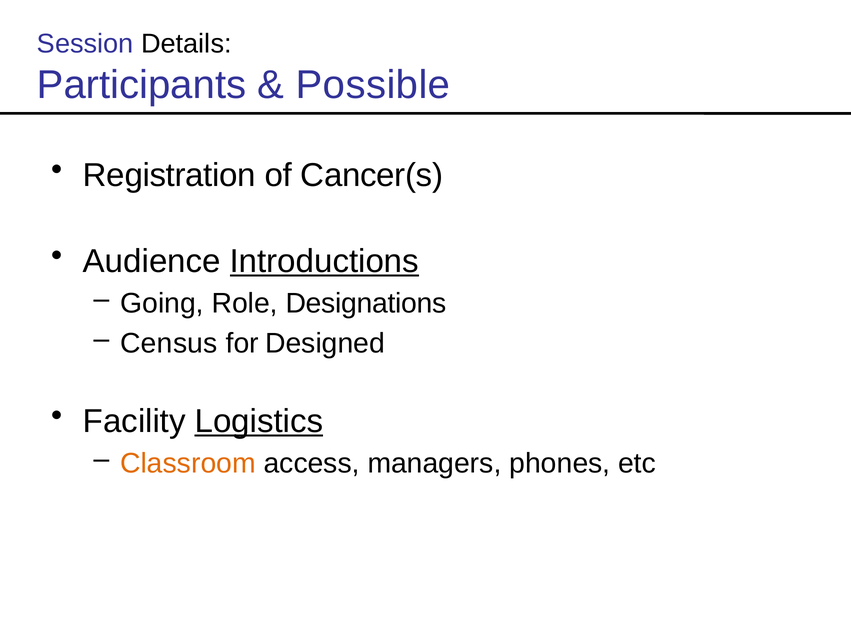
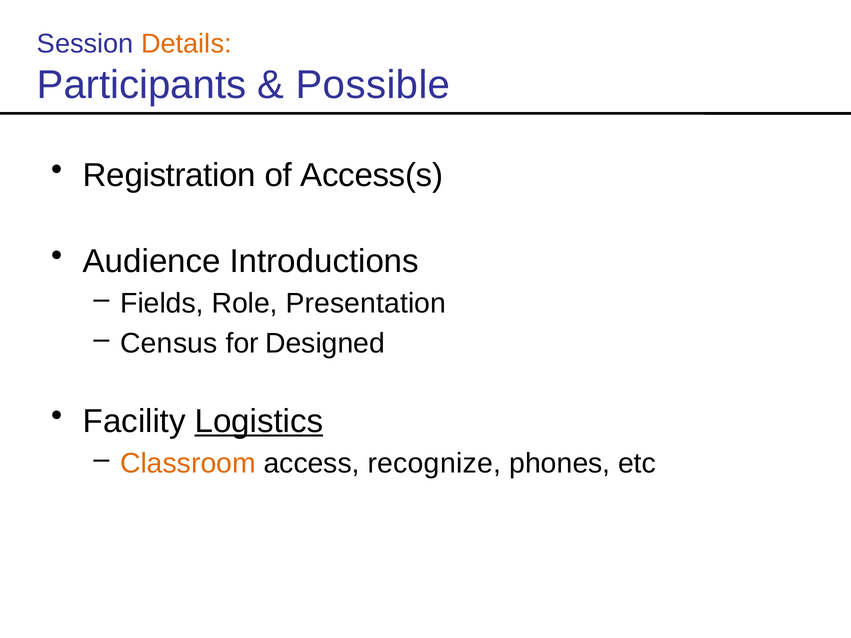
Details colour: black -> orange (186, 44)
Cancer(s: Cancer(s -> Access(s (372, 175)
Introductions underline: present -> none (324, 261)
Going: Going -> Fields (162, 304)
Designations: Designations -> Presentation (366, 304)
managers: managers -> recognize (434, 464)
